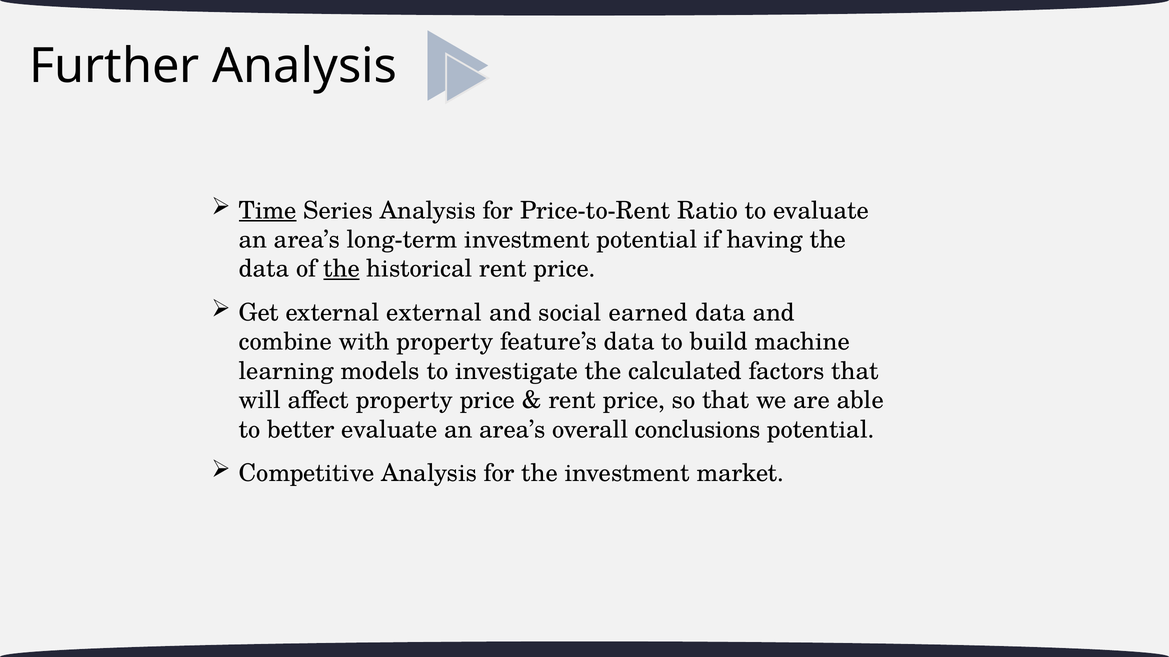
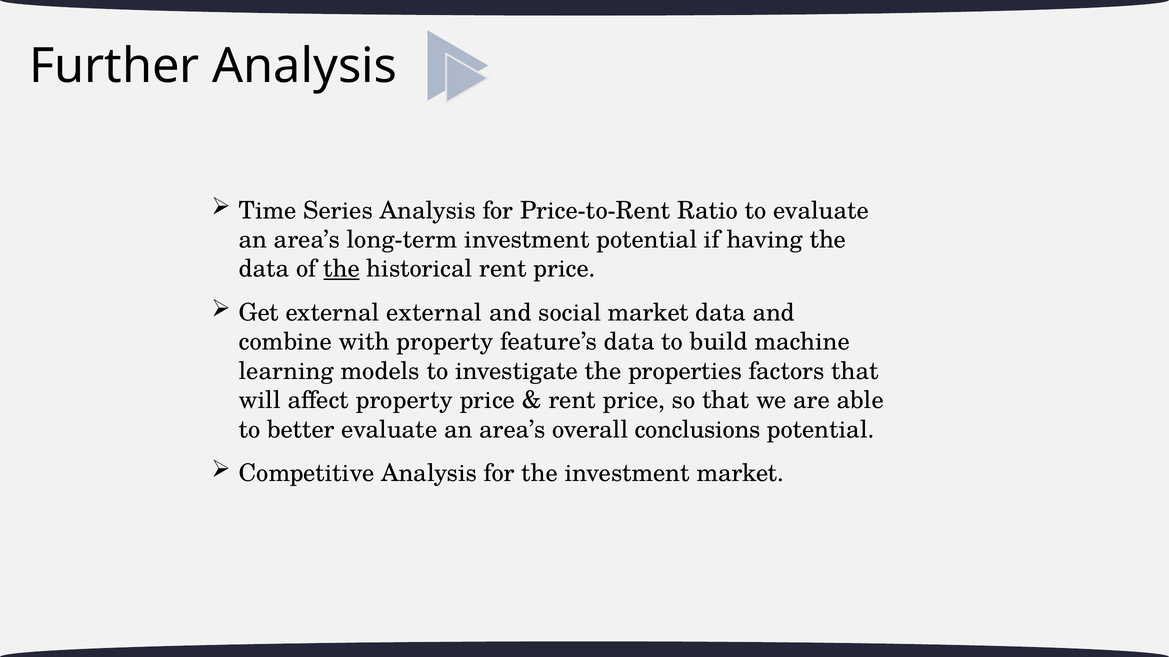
Time underline: present -> none (268, 211)
social earned: earned -> market (648, 313)
calculated: calculated -> properties (685, 371)
